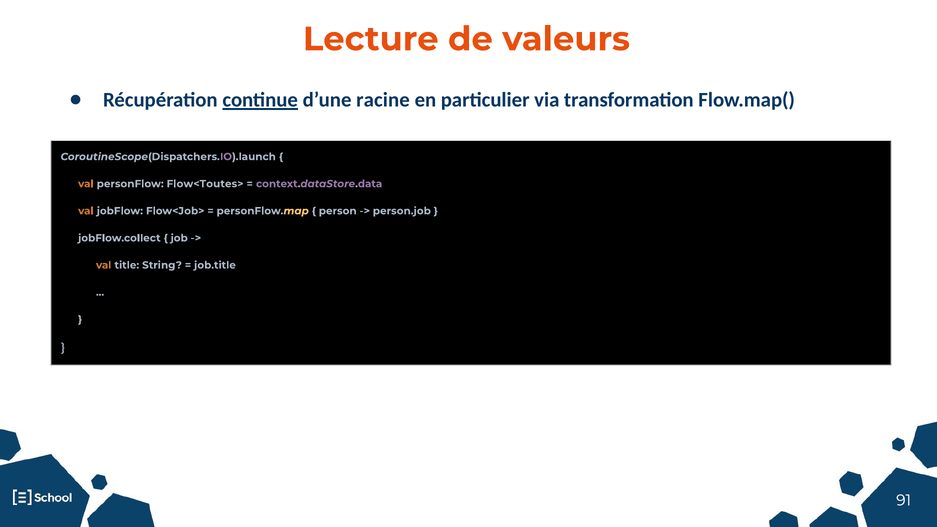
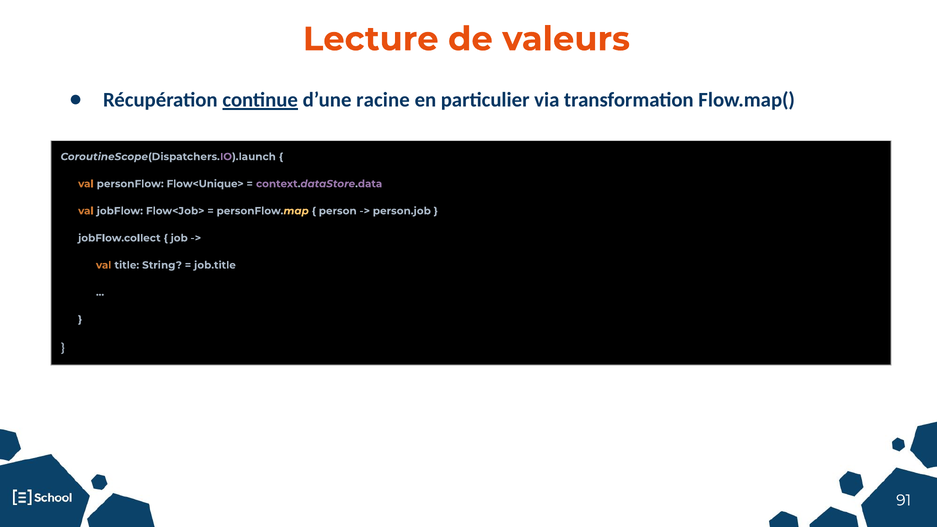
Flow<Toutes>: Flow<Toutes> -> Flow<Unique> (205, 184)
